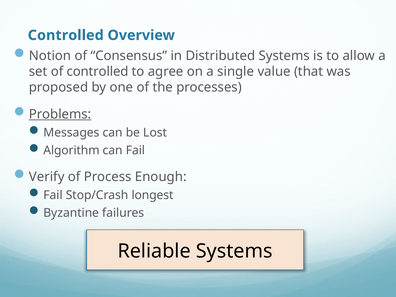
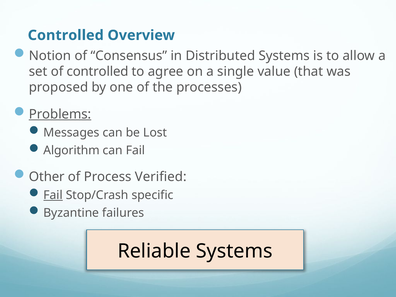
Verify: Verify -> Other (47, 177)
Enough: Enough -> Verified (161, 177)
Fail underline: none -> present (53, 195)
longest: longest -> specific (153, 195)
